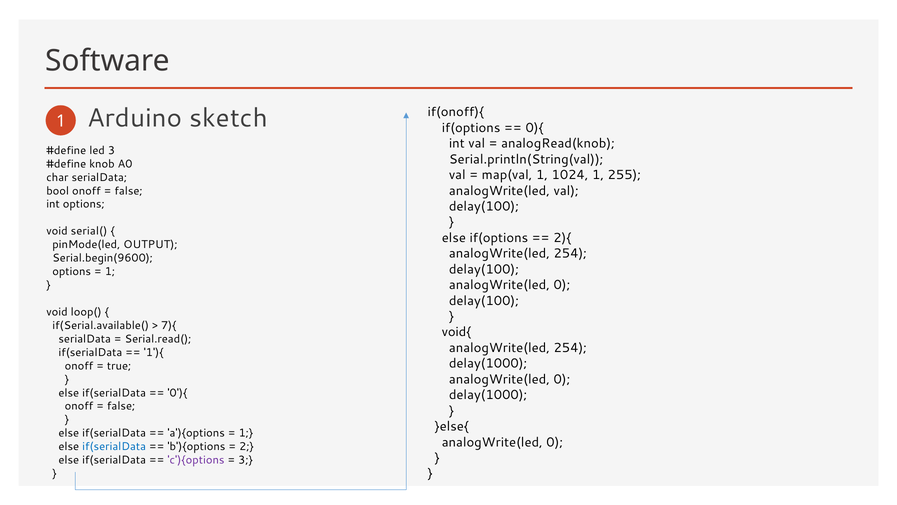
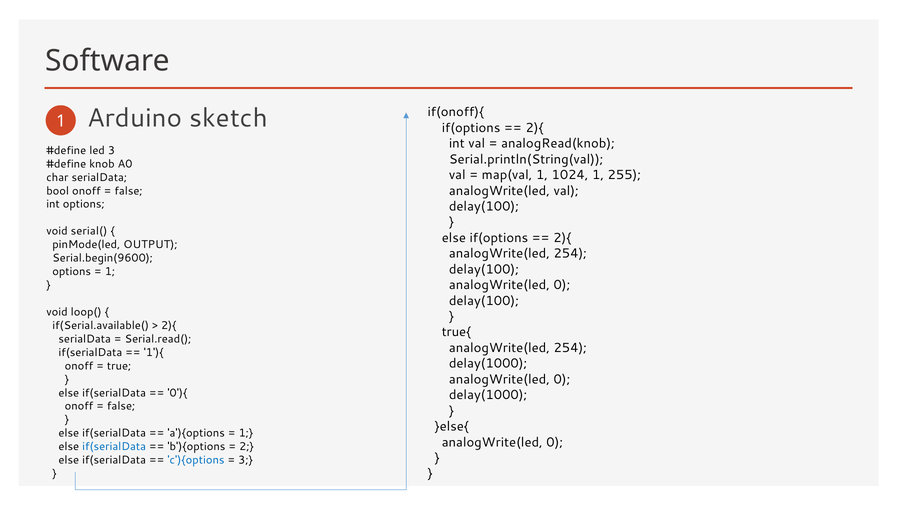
0){: 0){ -> 2){ (535, 128)
7){: 7){ -> 2){ (169, 325)
void{: void{ -> true{ (456, 332)
c'){options colour: purple -> blue (196, 460)
